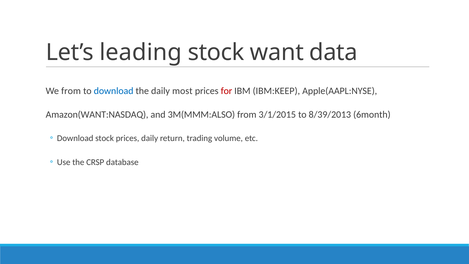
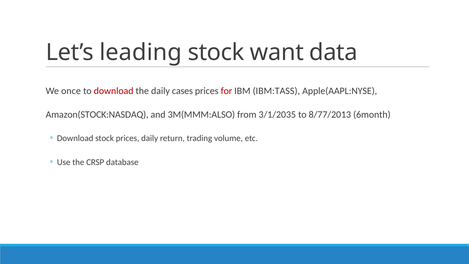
We from: from -> once (71, 91)
download colour: blue -> red (114, 91)
most: most -> cases (182, 91)
IBM:KEEP: IBM:KEEP -> IBM:TASS (276, 91)
Amazon(WANT:NASDAQ: Amazon(WANT:NASDAQ -> Amazon(STOCK:NASDAQ (97, 114)
3/1/2015: 3/1/2015 -> 3/1/2035 (277, 114)
8/39/2013: 8/39/2013 -> 8/77/2013 (330, 114)
